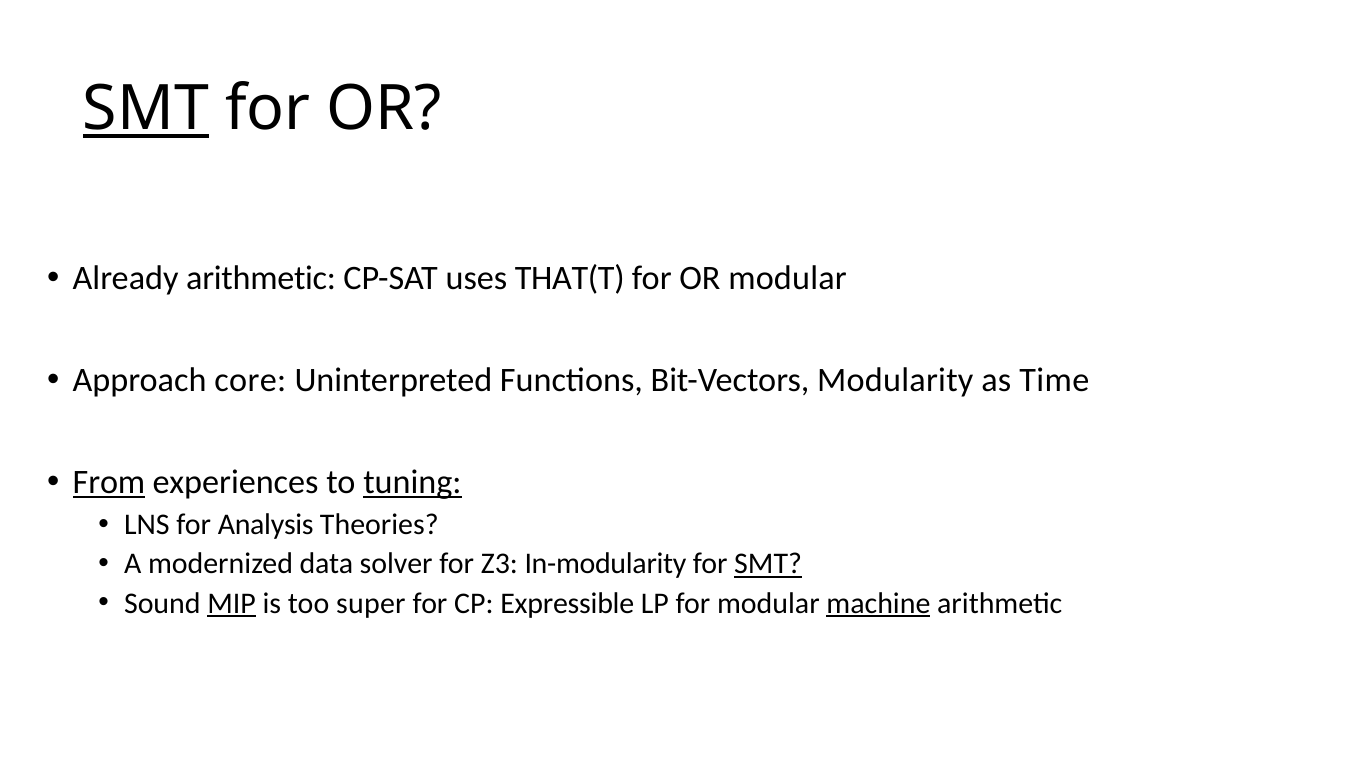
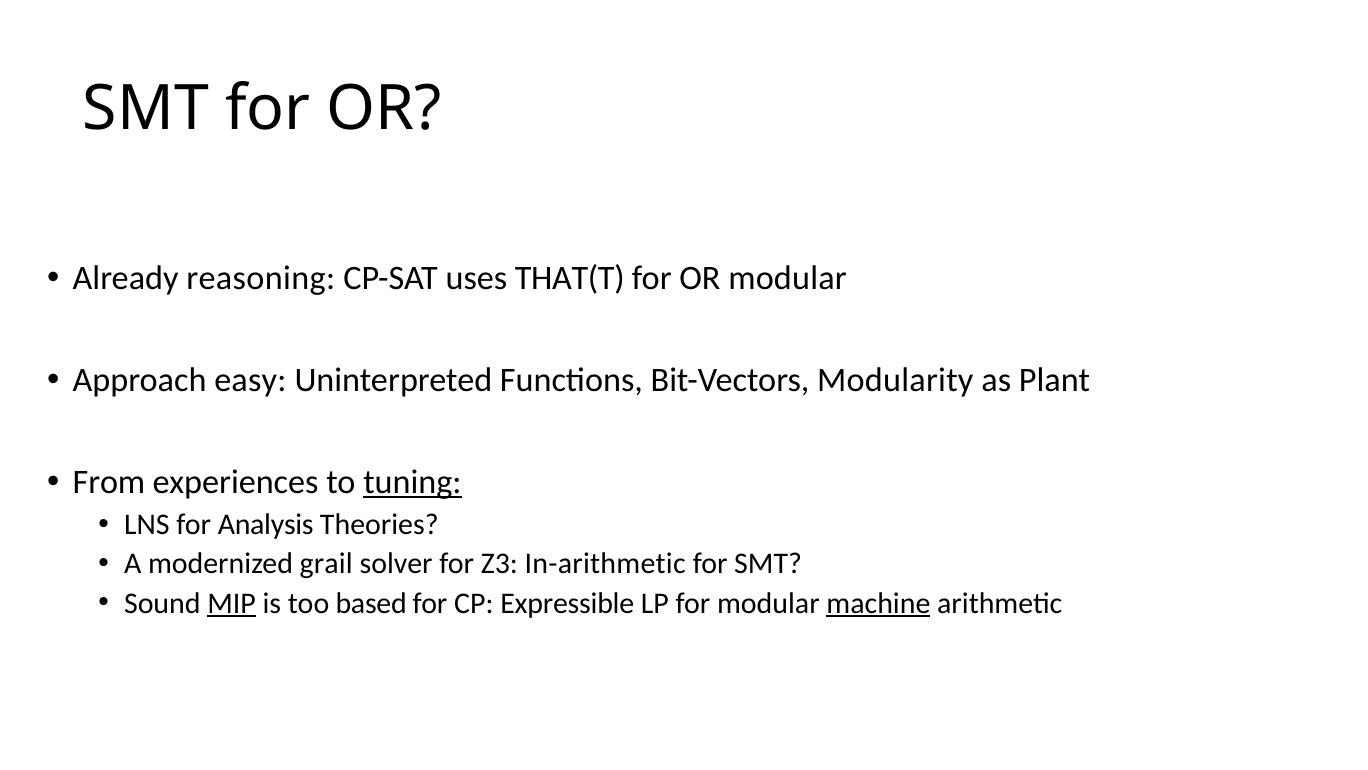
SMT underline: present -> none (146, 109)
Already arithmetic: arithmetic -> reasoning (261, 278)
core: core -> easy (250, 380)
Time: Time -> Plant (1055, 380)
From underline: present -> none (109, 482)
data: data -> grail (326, 564)
In-modularity: In-modularity -> In-arithmetic (605, 564)
SMT underline: present -> none (768, 564)
super: super -> based (371, 603)
